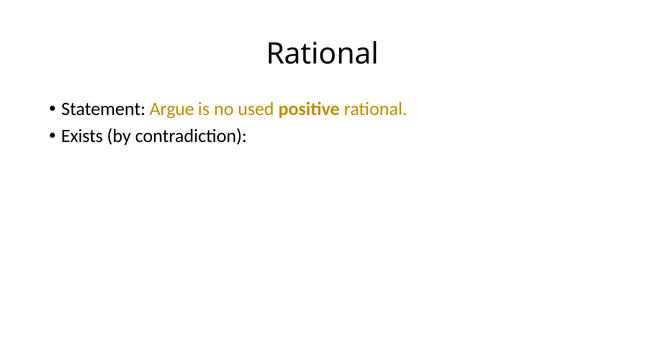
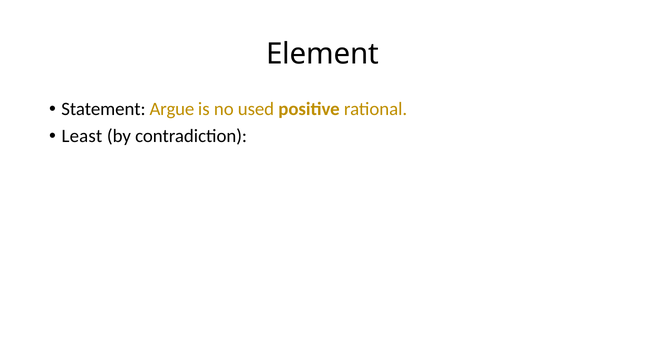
Rational: Rational -> Element (322, 54)
Exists: Exists -> Least (82, 136)
